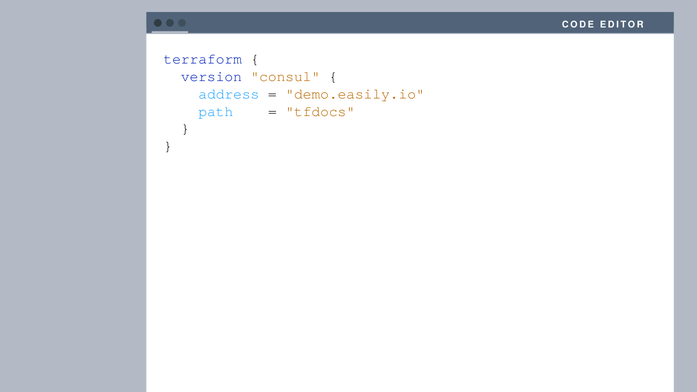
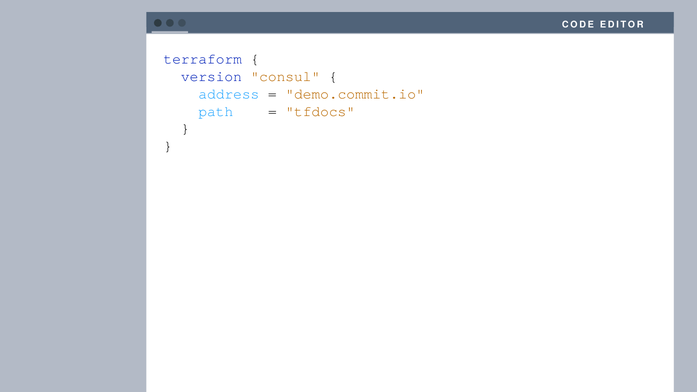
demo.easily.io: demo.easily.io -> demo.commit.io (355, 94)
